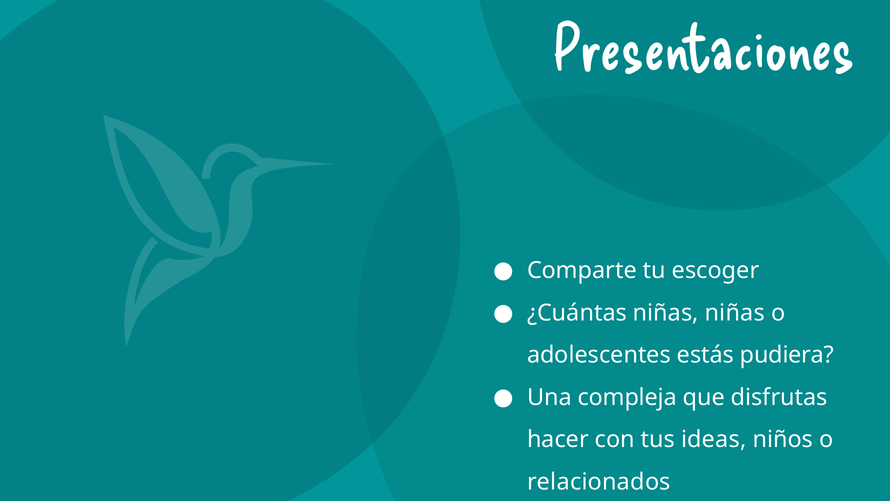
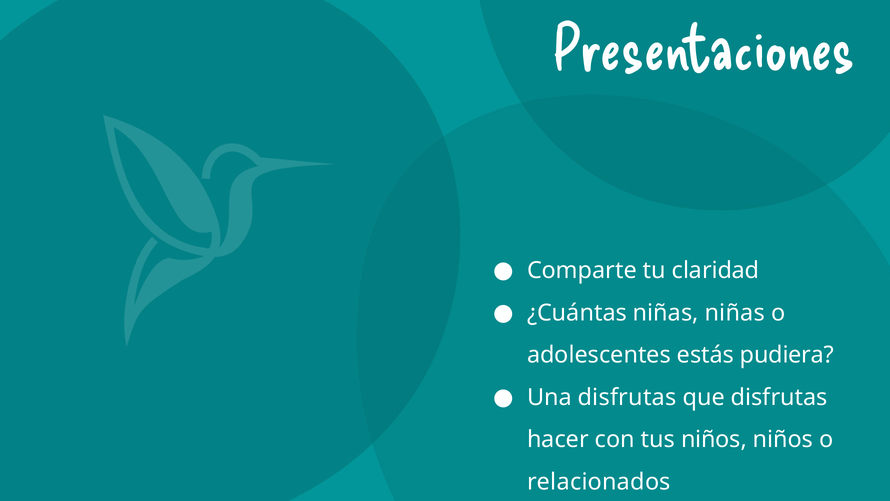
escoger: escoger -> claridad (716, 270)
Una compleja: compleja -> disfrutas (627, 397)
tus ideas: ideas -> niños (714, 439)
